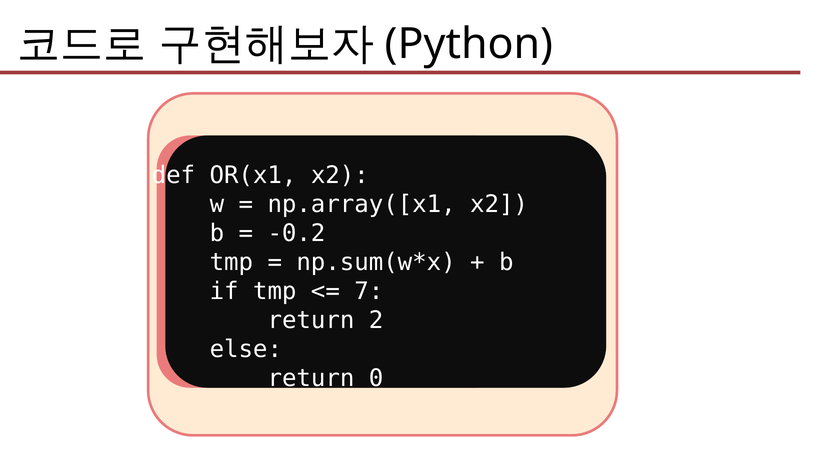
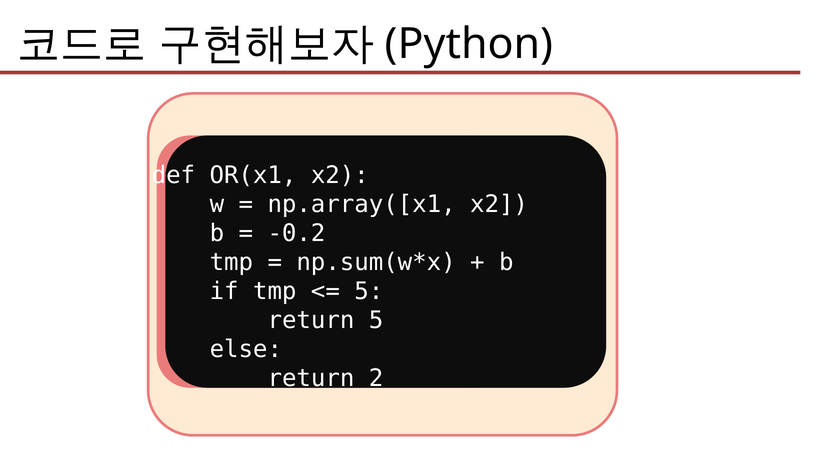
7: 7 -> 5 (369, 291)
return 2: 2 -> 5 (376, 320)
0: 0 -> 2 (376, 378)
